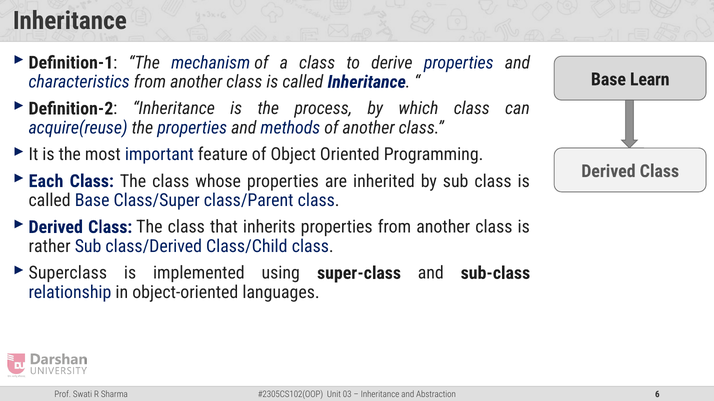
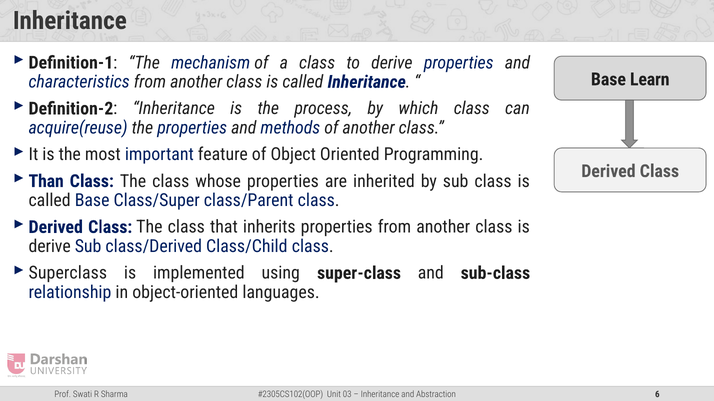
Each: Each -> Than (46, 181)
rather: rather -> derive (50, 247)
